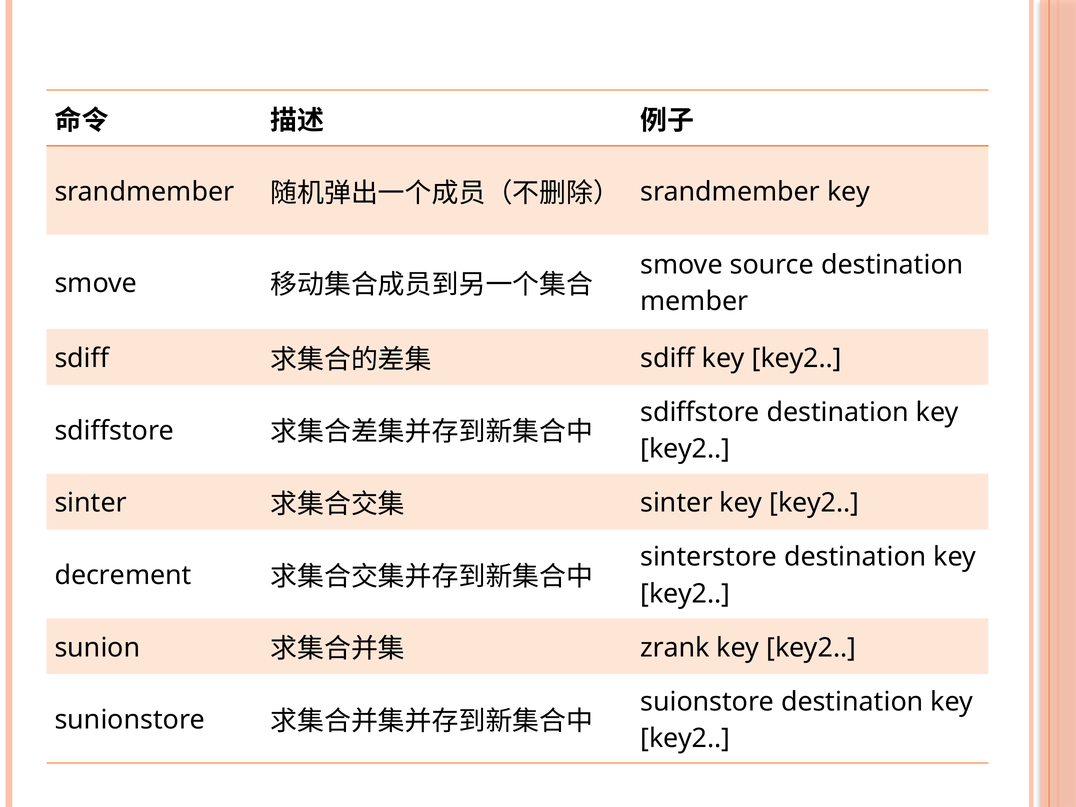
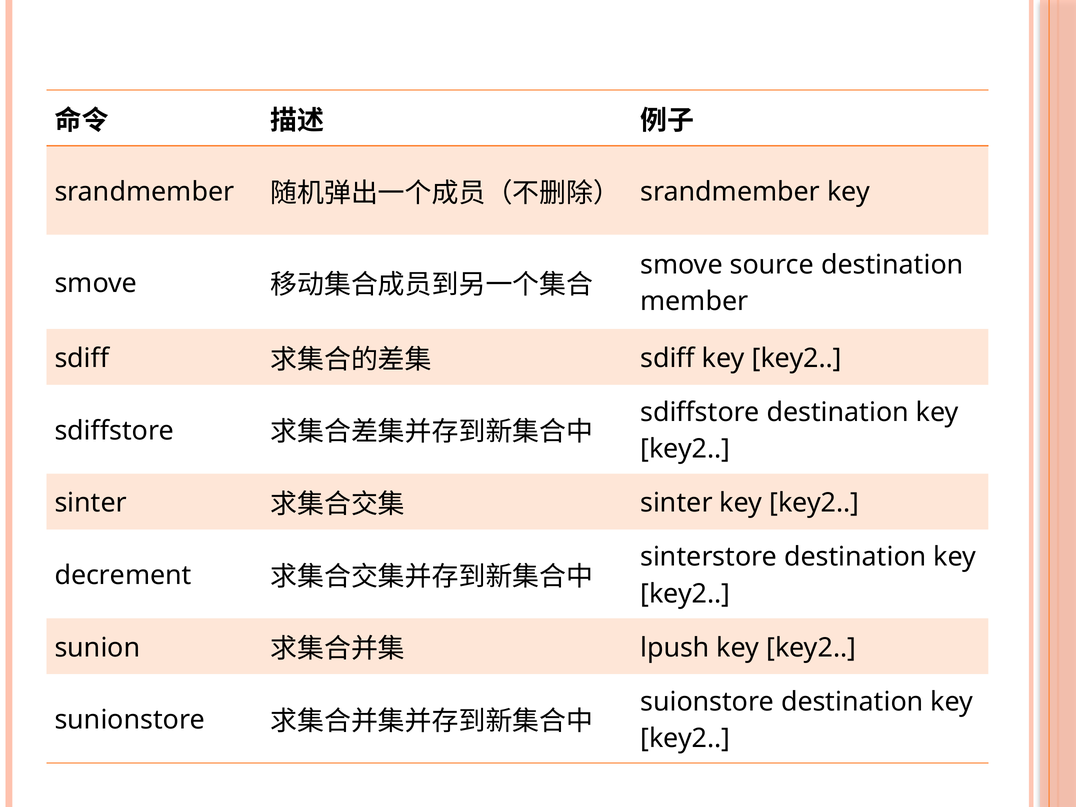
zrank: zrank -> lpush (675, 648)
